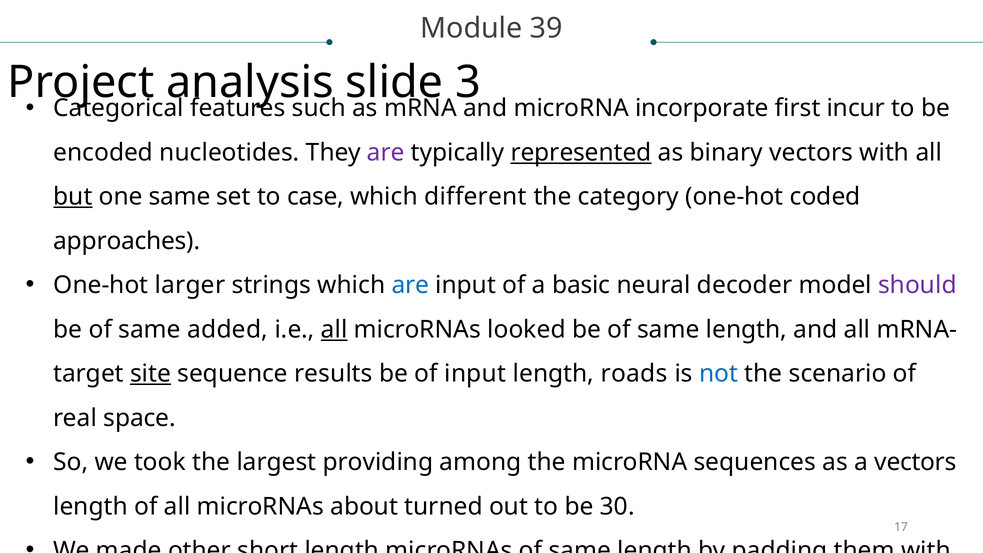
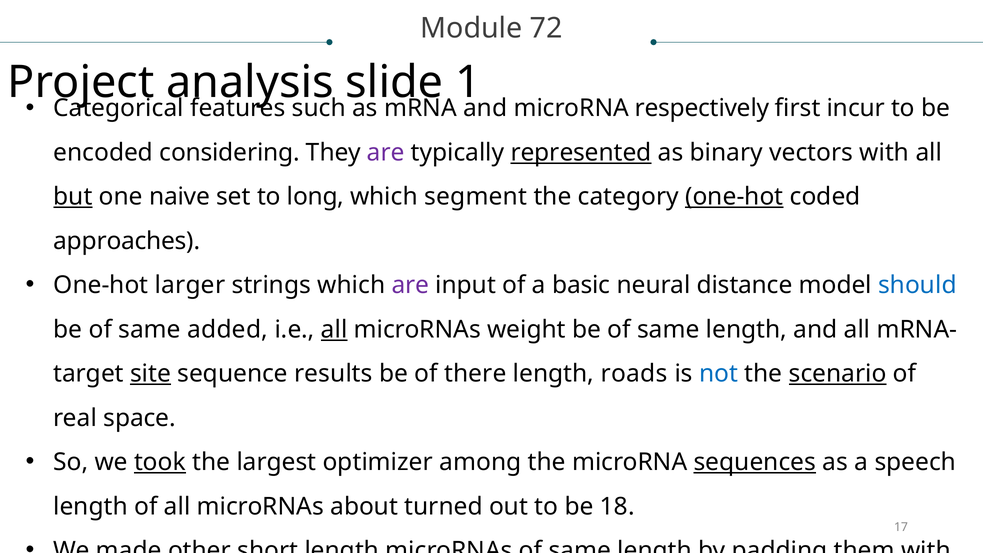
39: 39 -> 72 (546, 29)
3: 3 -> 1 (468, 83)
incorporate: incorporate -> respectively (702, 108)
nucleotides: nucleotides -> considering (230, 152)
one same: same -> naive (180, 197)
case: case -> long (315, 197)
different: different -> segment (476, 197)
one-hot underline: none -> present (734, 197)
are colour: blue -> purple (410, 285)
decoder: decoder -> distance (745, 285)
should colour: purple -> blue (917, 285)
looked: looked -> weight (526, 329)
of input: input -> there (475, 374)
scenario underline: none -> present (838, 374)
took underline: none -> present (160, 462)
providing: providing -> optimizer (378, 462)
sequences underline: none -> present (755, 462)
a vectors: vectors -> speech (915, 462)
30: 30 -> 18 (617, 506)
